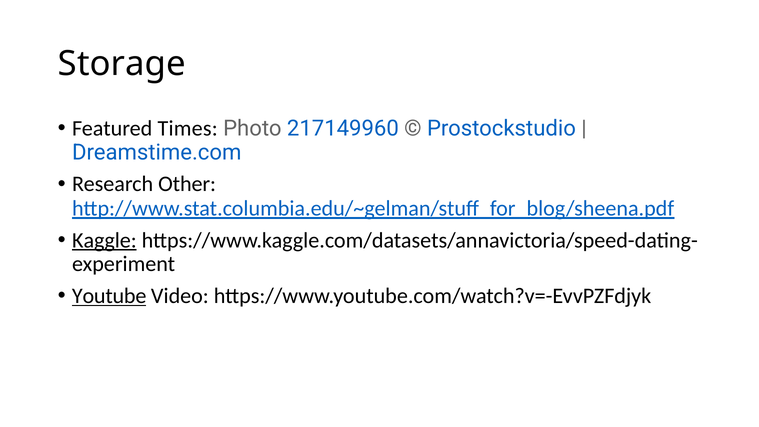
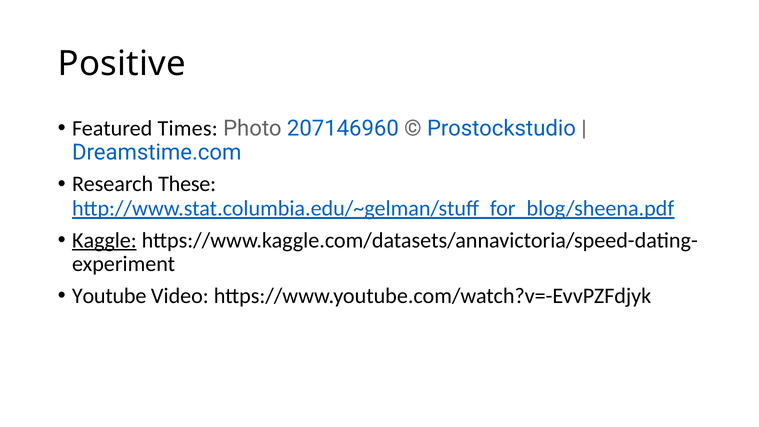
Storage: Storage -> Positive (122, 64)
217149960: 217149960 -> 207146960 (343, 128)
Other: Other -> These (187, 184)
Youtube underline: present -> none (109, 296)
